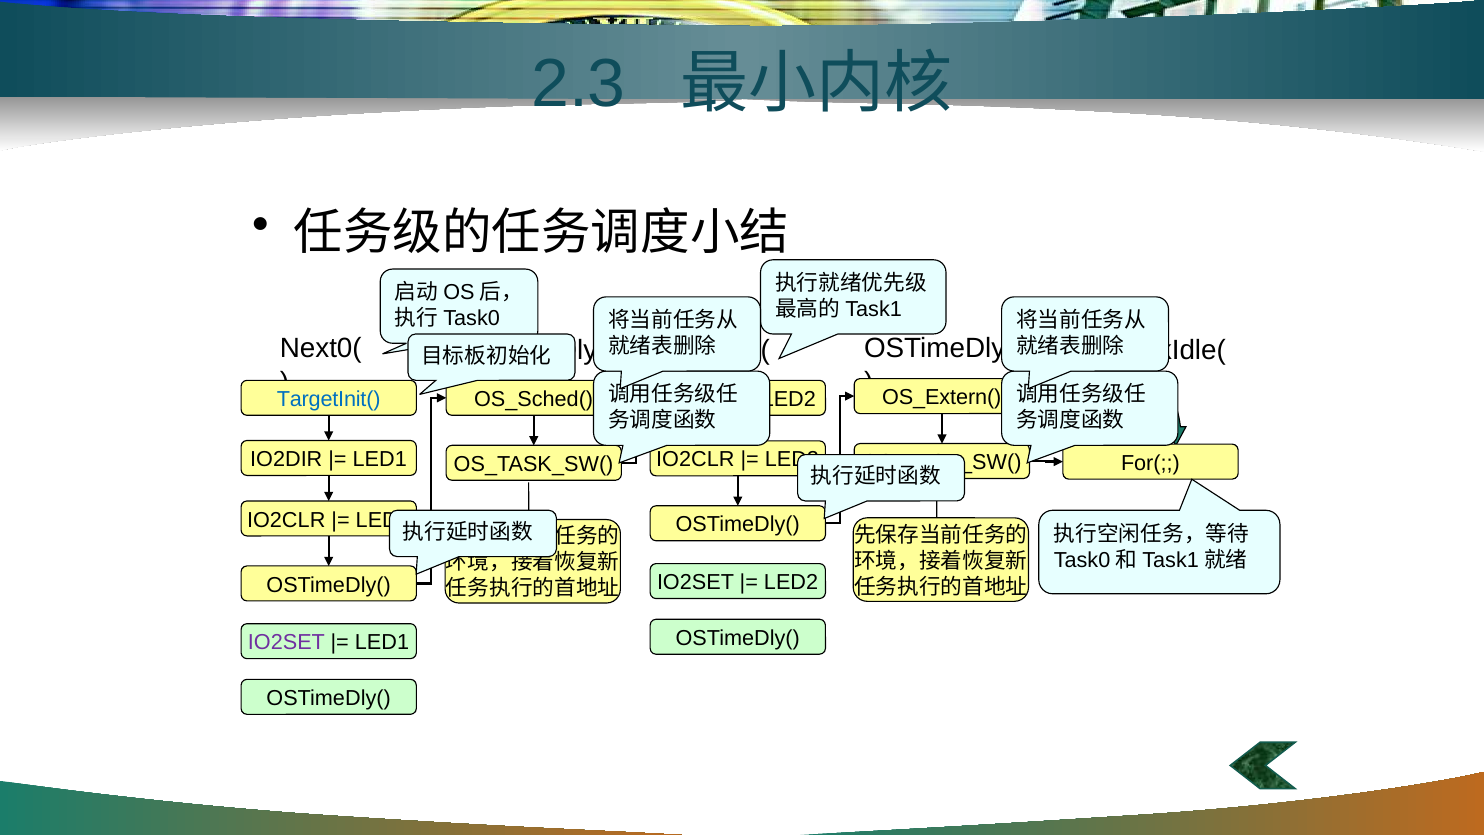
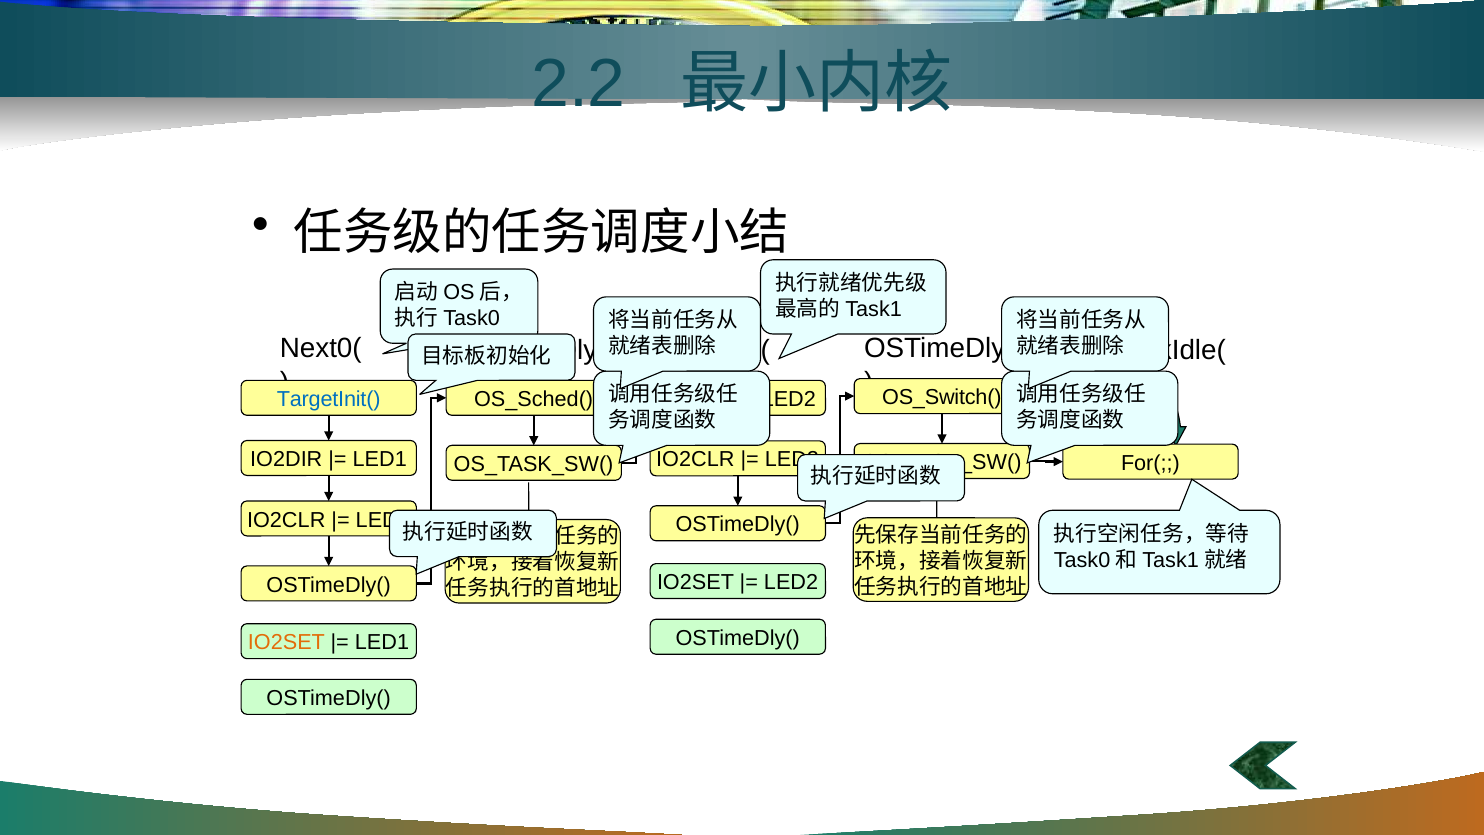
2.3: 2.3 -> 2.2 (579, 84)
OS_Extern(: OS_Extern( -> OS_Switch( (942, 397)
IO2SET colour: purple -> orange (286, 642)
